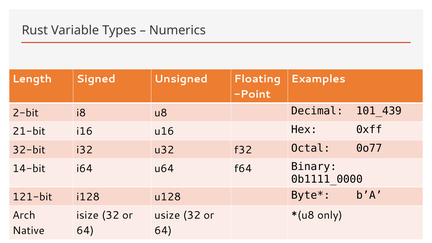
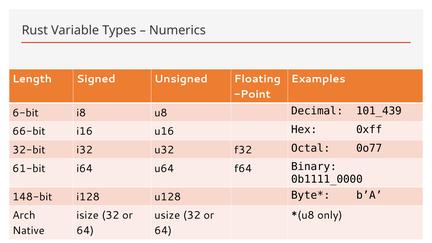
2-bit: 2-bit -> 6-bit (25, 113)
21-bit: 21-bit -> 66-bit (29, 131)
14-bit: 14-bit -> 61-bit (29, 168)
121-bit: 121-bit -> 148-bit (32, 197)
